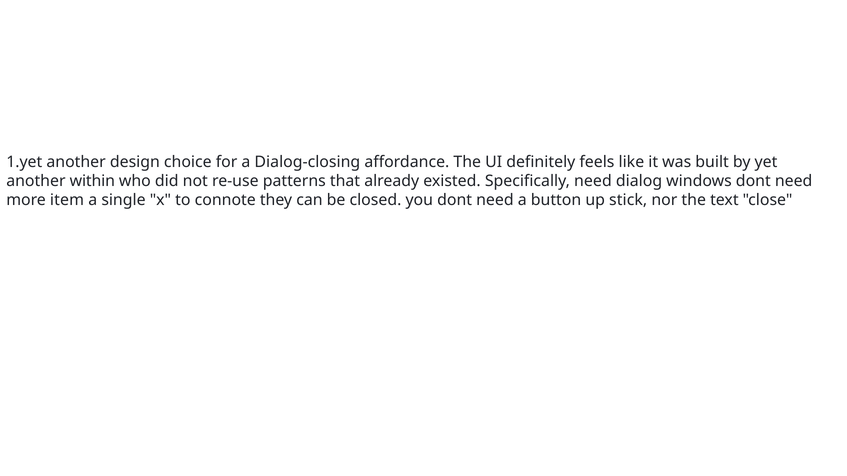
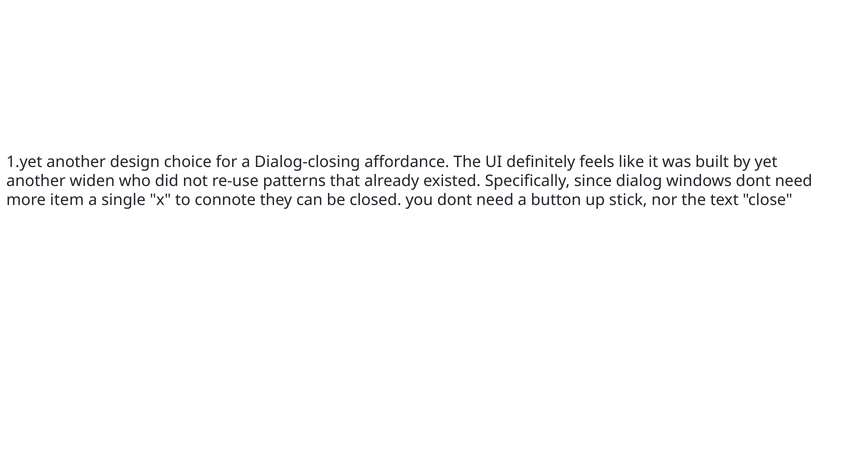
within: within -> widen (92, 181)
Specifically need: need -> since (593, 181)
